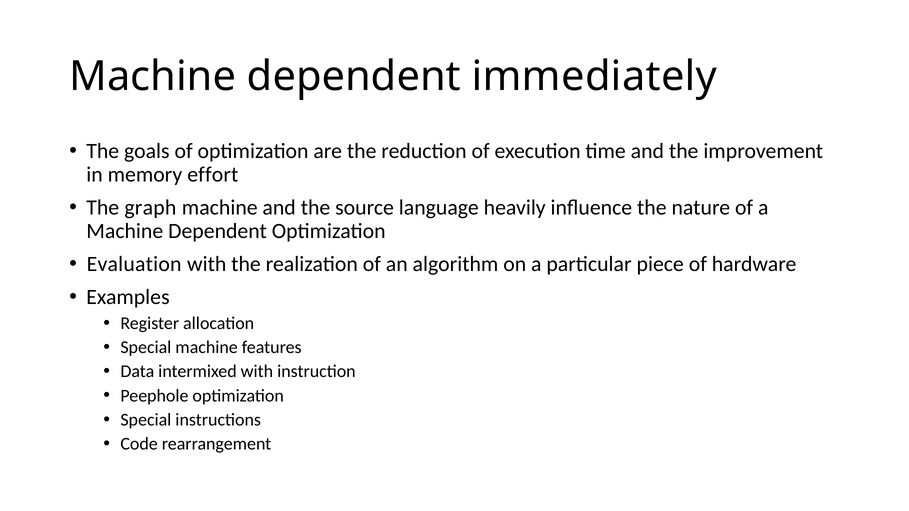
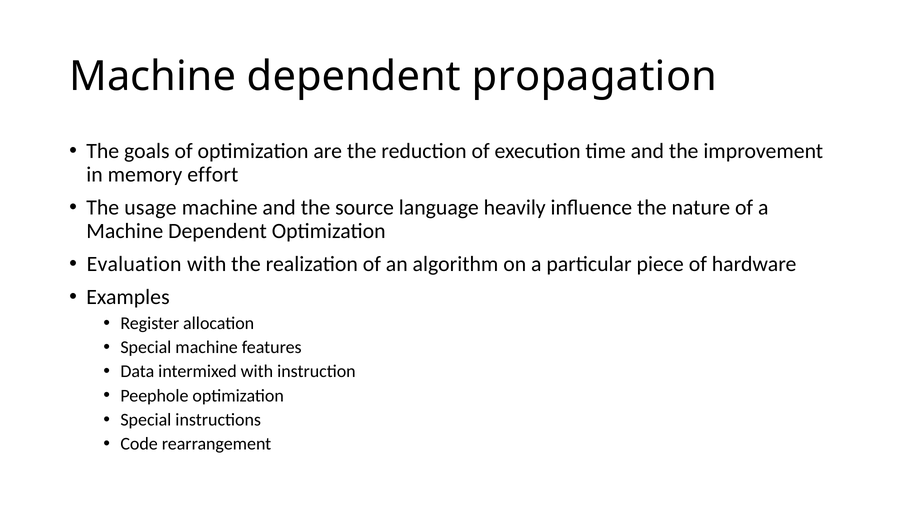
immediately: immediately -> propagation (594, 76)
graph: graph -> usage (150, 208)
